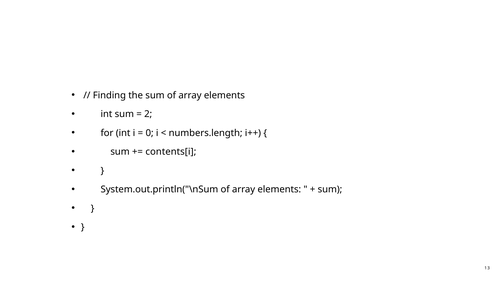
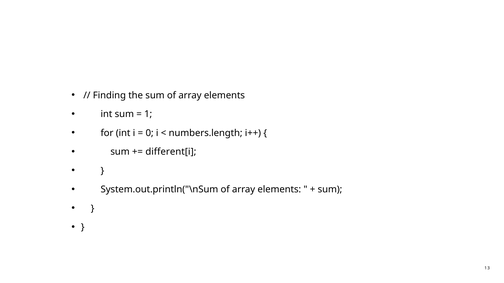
2: 2 -> 1 (148, 114)
contents[i: contents[i -> different[i (171, 152)
